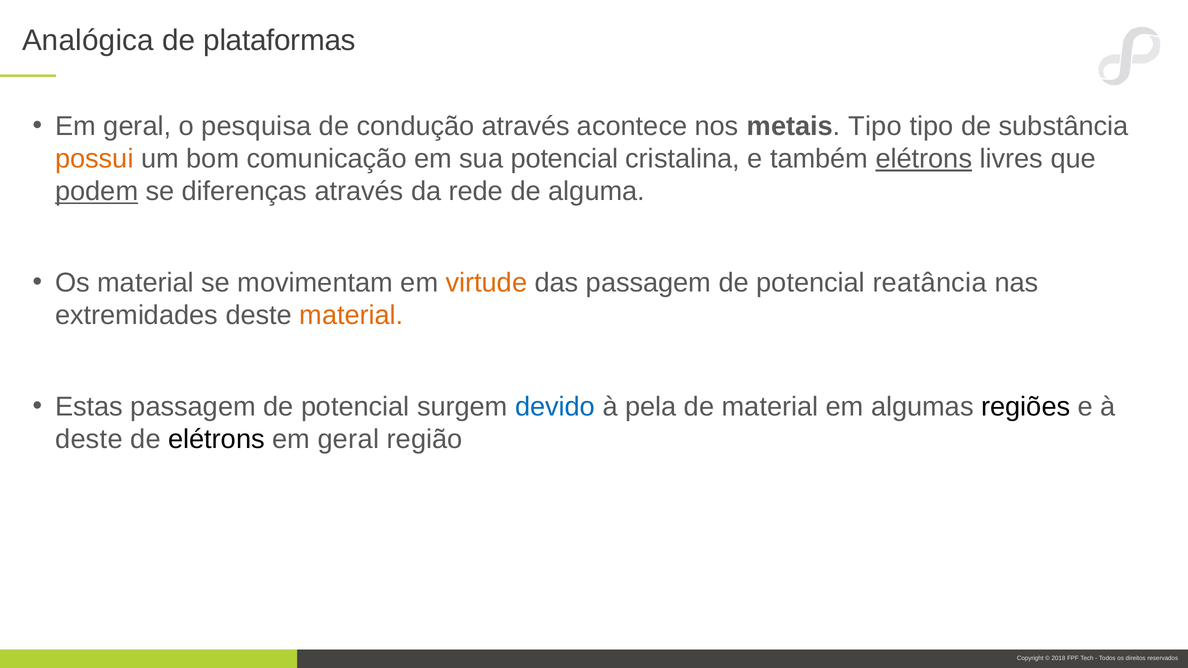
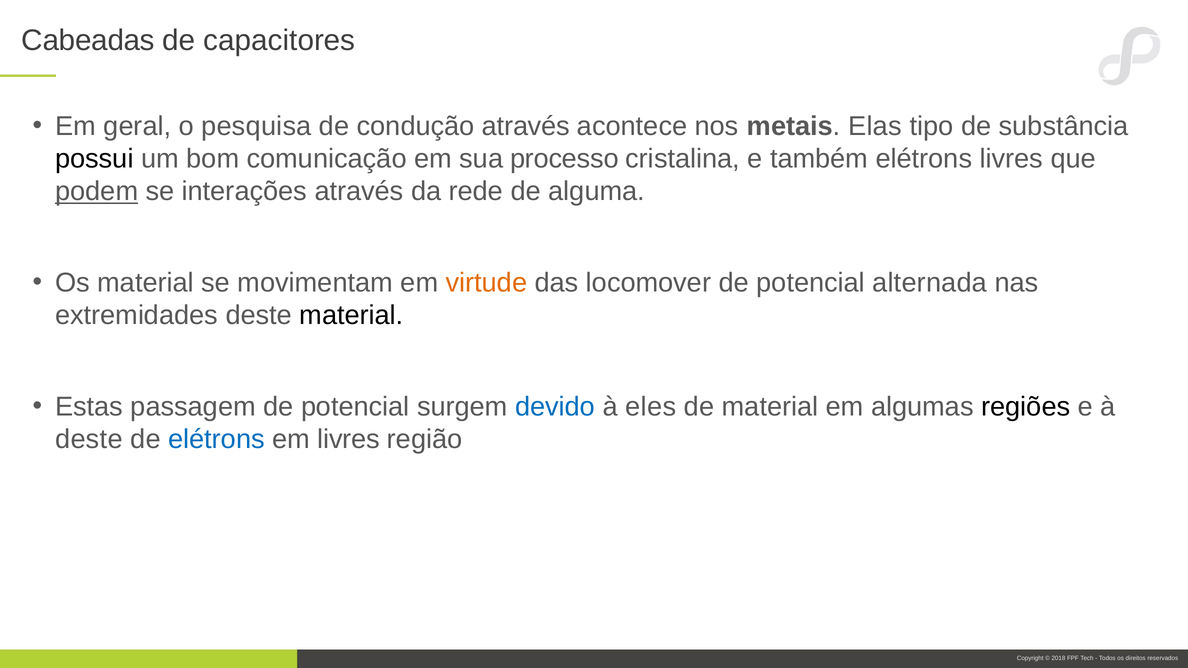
Analógica: Analógica -> Cabeadas (88, 41)
plataformas: plataformas -> capacitores (279, 41)
metais Tipo: Tipo -> Elas (875, 126)
possui colour: orange -> black (94, 159)
sua potencial: potencial -> processo (564, 159)
elétrons underline: present -> none (924, 159)
diferenças: diferenças -> interações (244, 192)
das passagem: passagem -> locomover (649, 283)
reatância: reatância -> alternada (930, 283)
material colour: orange -> black (351, 316)
pela: pela -> eles (651, 407)
elétrons colour: black -> blue (217, 440)
geral: geral -> livres (349, 440)
